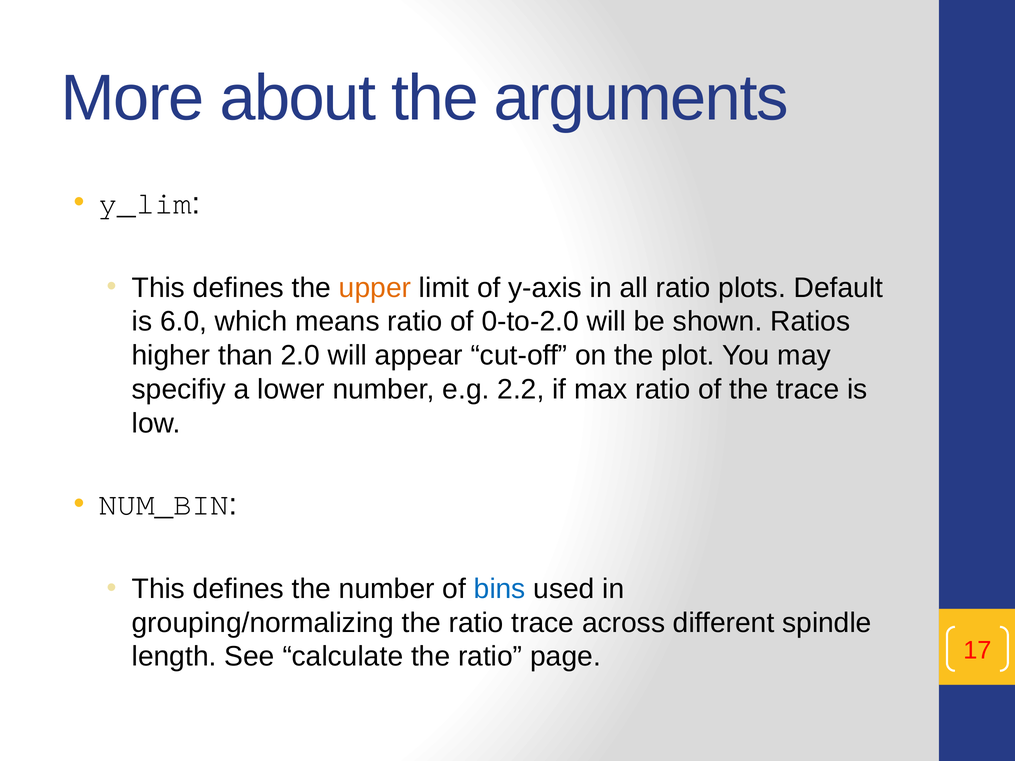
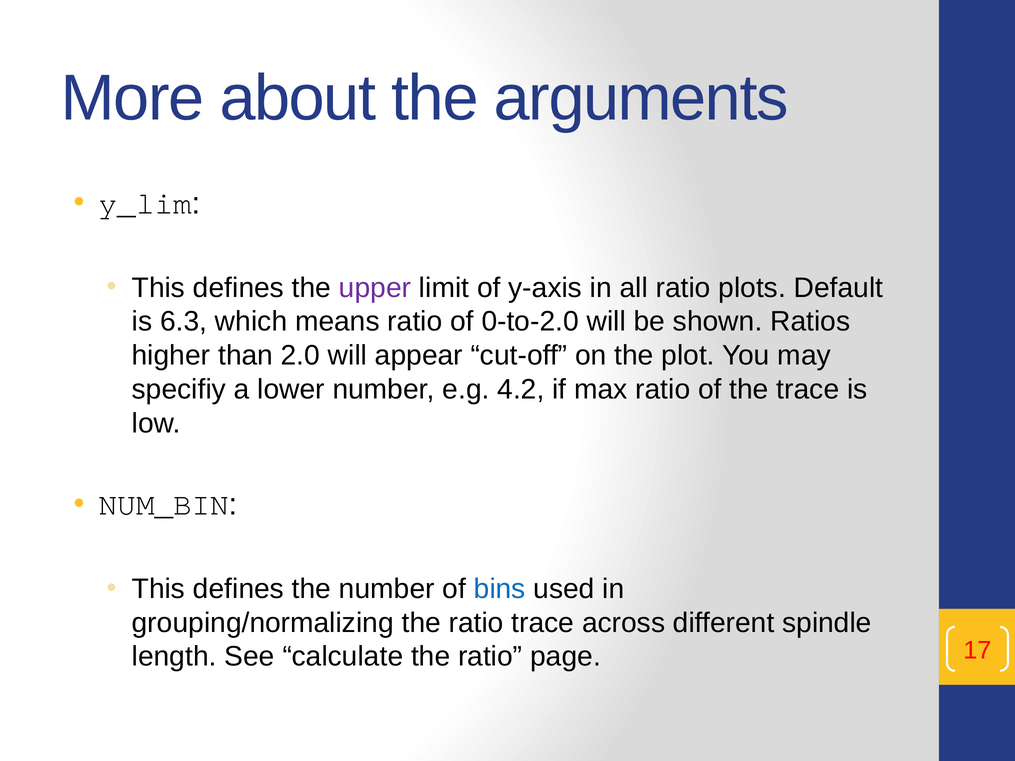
upper colour: orange -> purple (375, 288)
6.0: 6.0 -> 6.3 (184, 322)
2.2: 2.2 -> 4.2 (521, 389)
